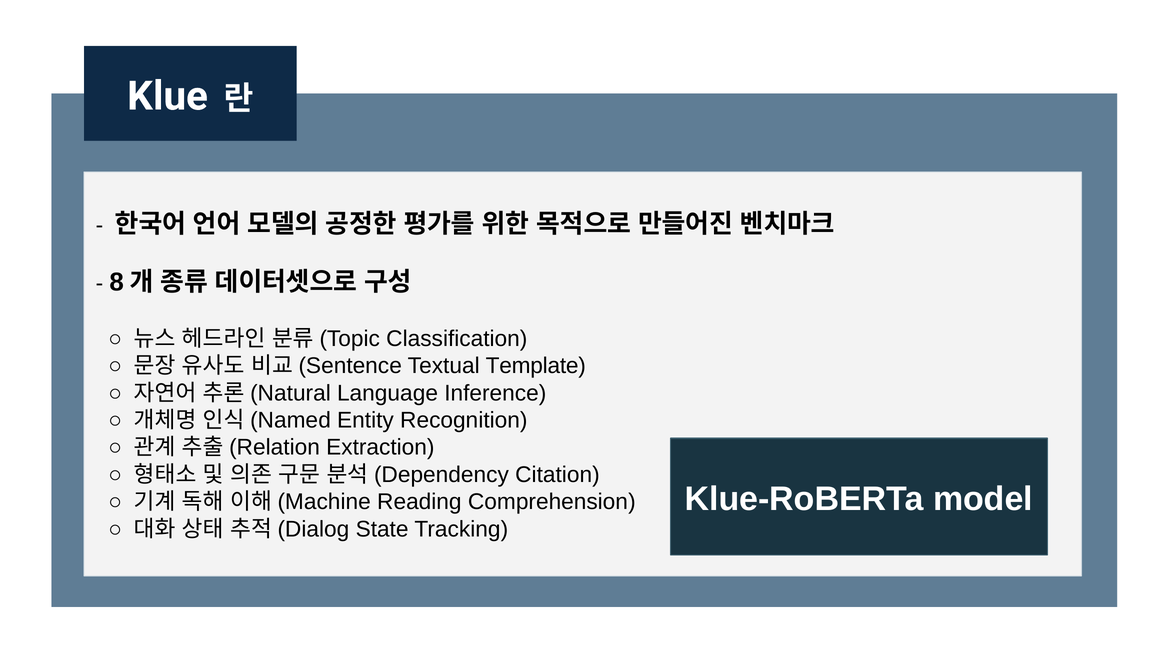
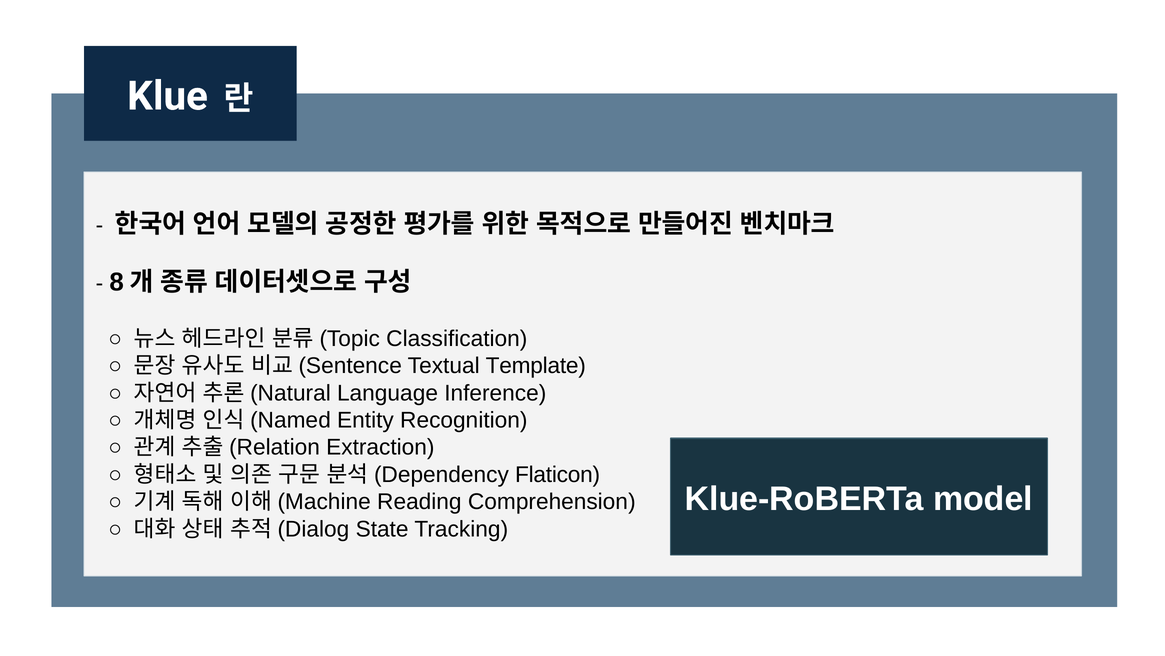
Citation: Citation -> Flaticon (558, 474)
